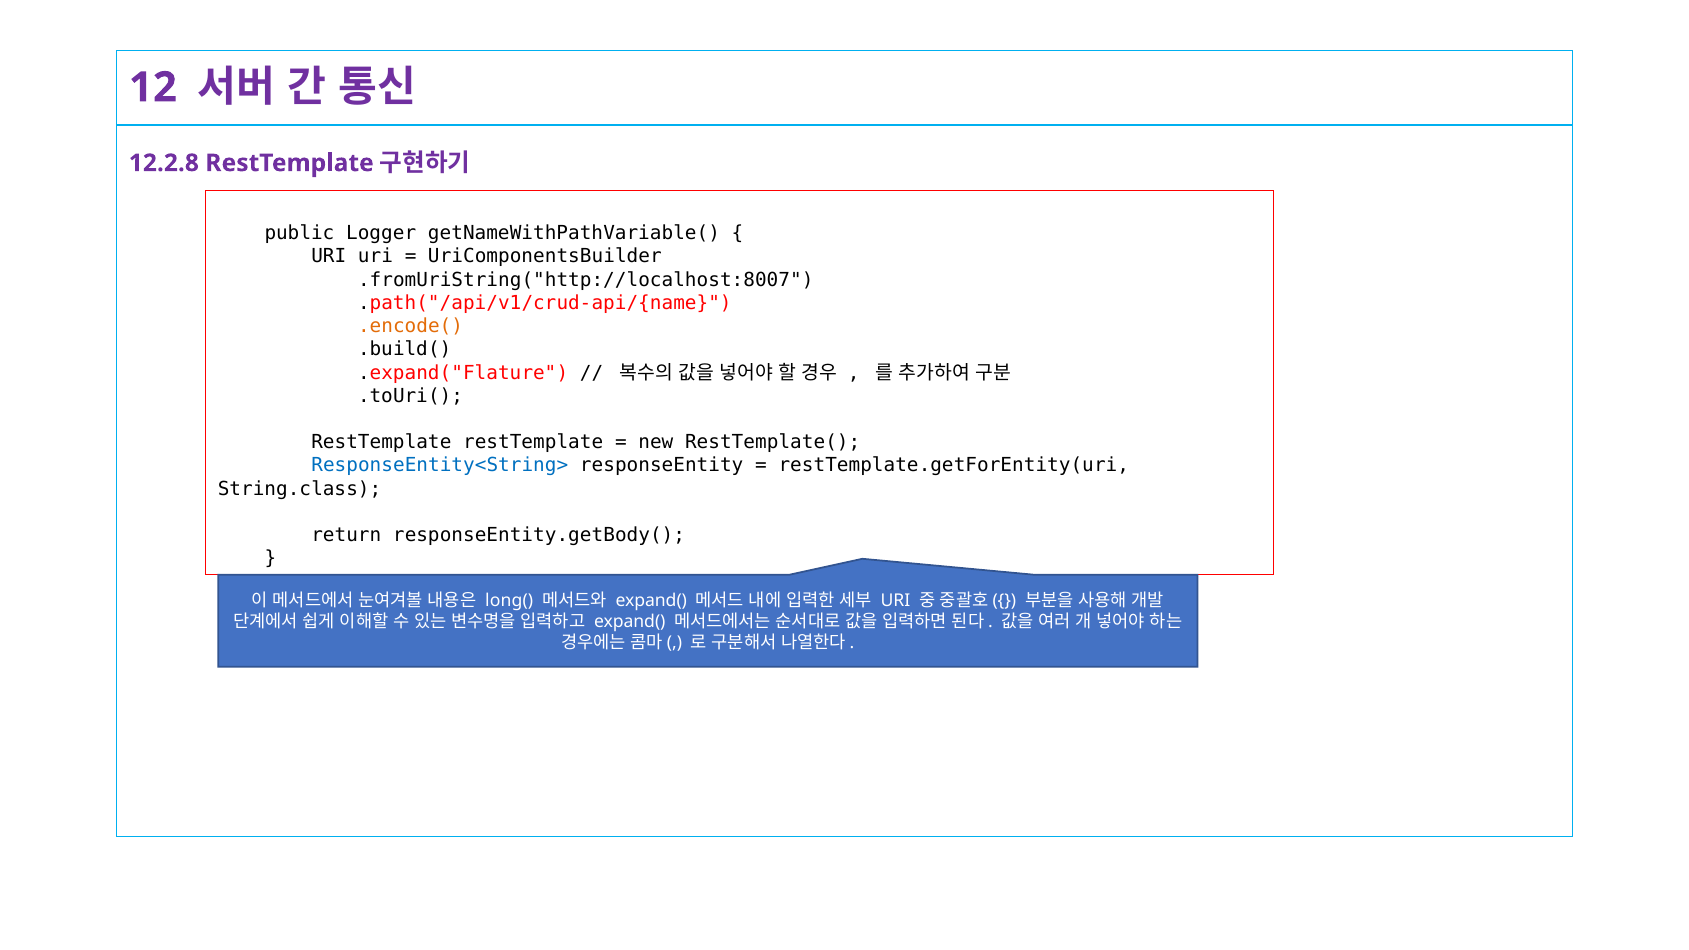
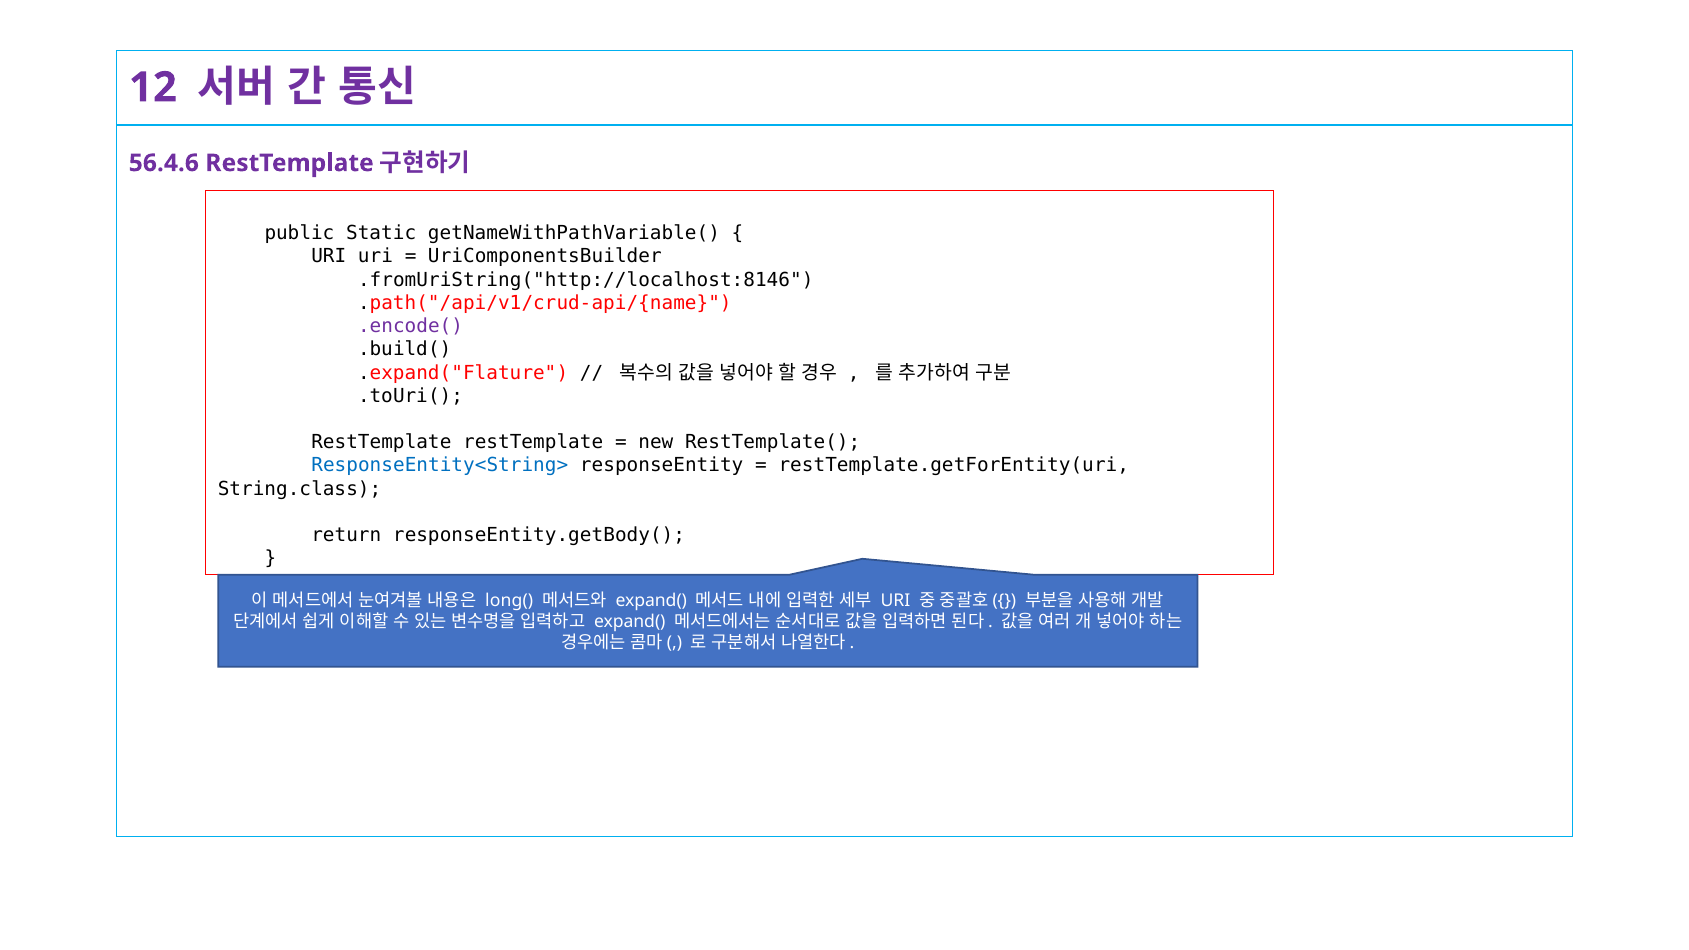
12.2.8: 12.2.8 -> 56.4.6 (164, 163)
Logger: Logger -> Static (381, 233)
.fromUriString("http://localhost:8007: .fromUriString("http://localhost:8007 -> .fromUriString("http://localhost:8146 (586, 280)
.encode( colour: orange -> purple (411, 326)
